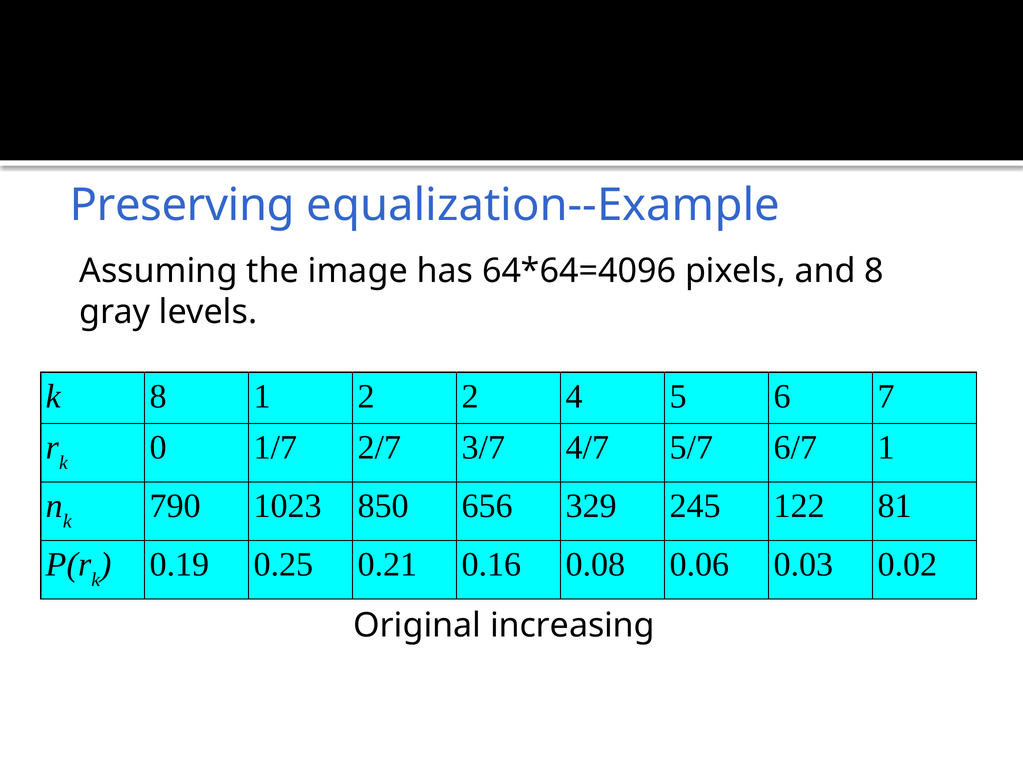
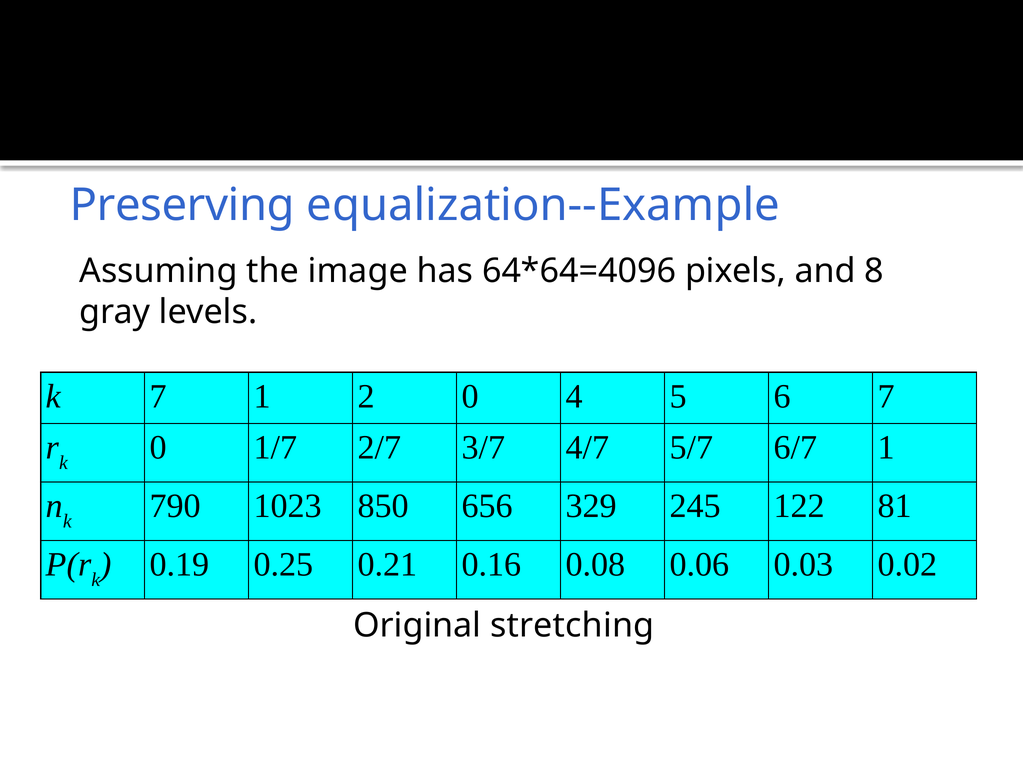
k 8: 8 -> 7 (158, 397)
2 2: 2 -> 0 (470, 397)
increasing: increasing -> stretching (572, 626)
